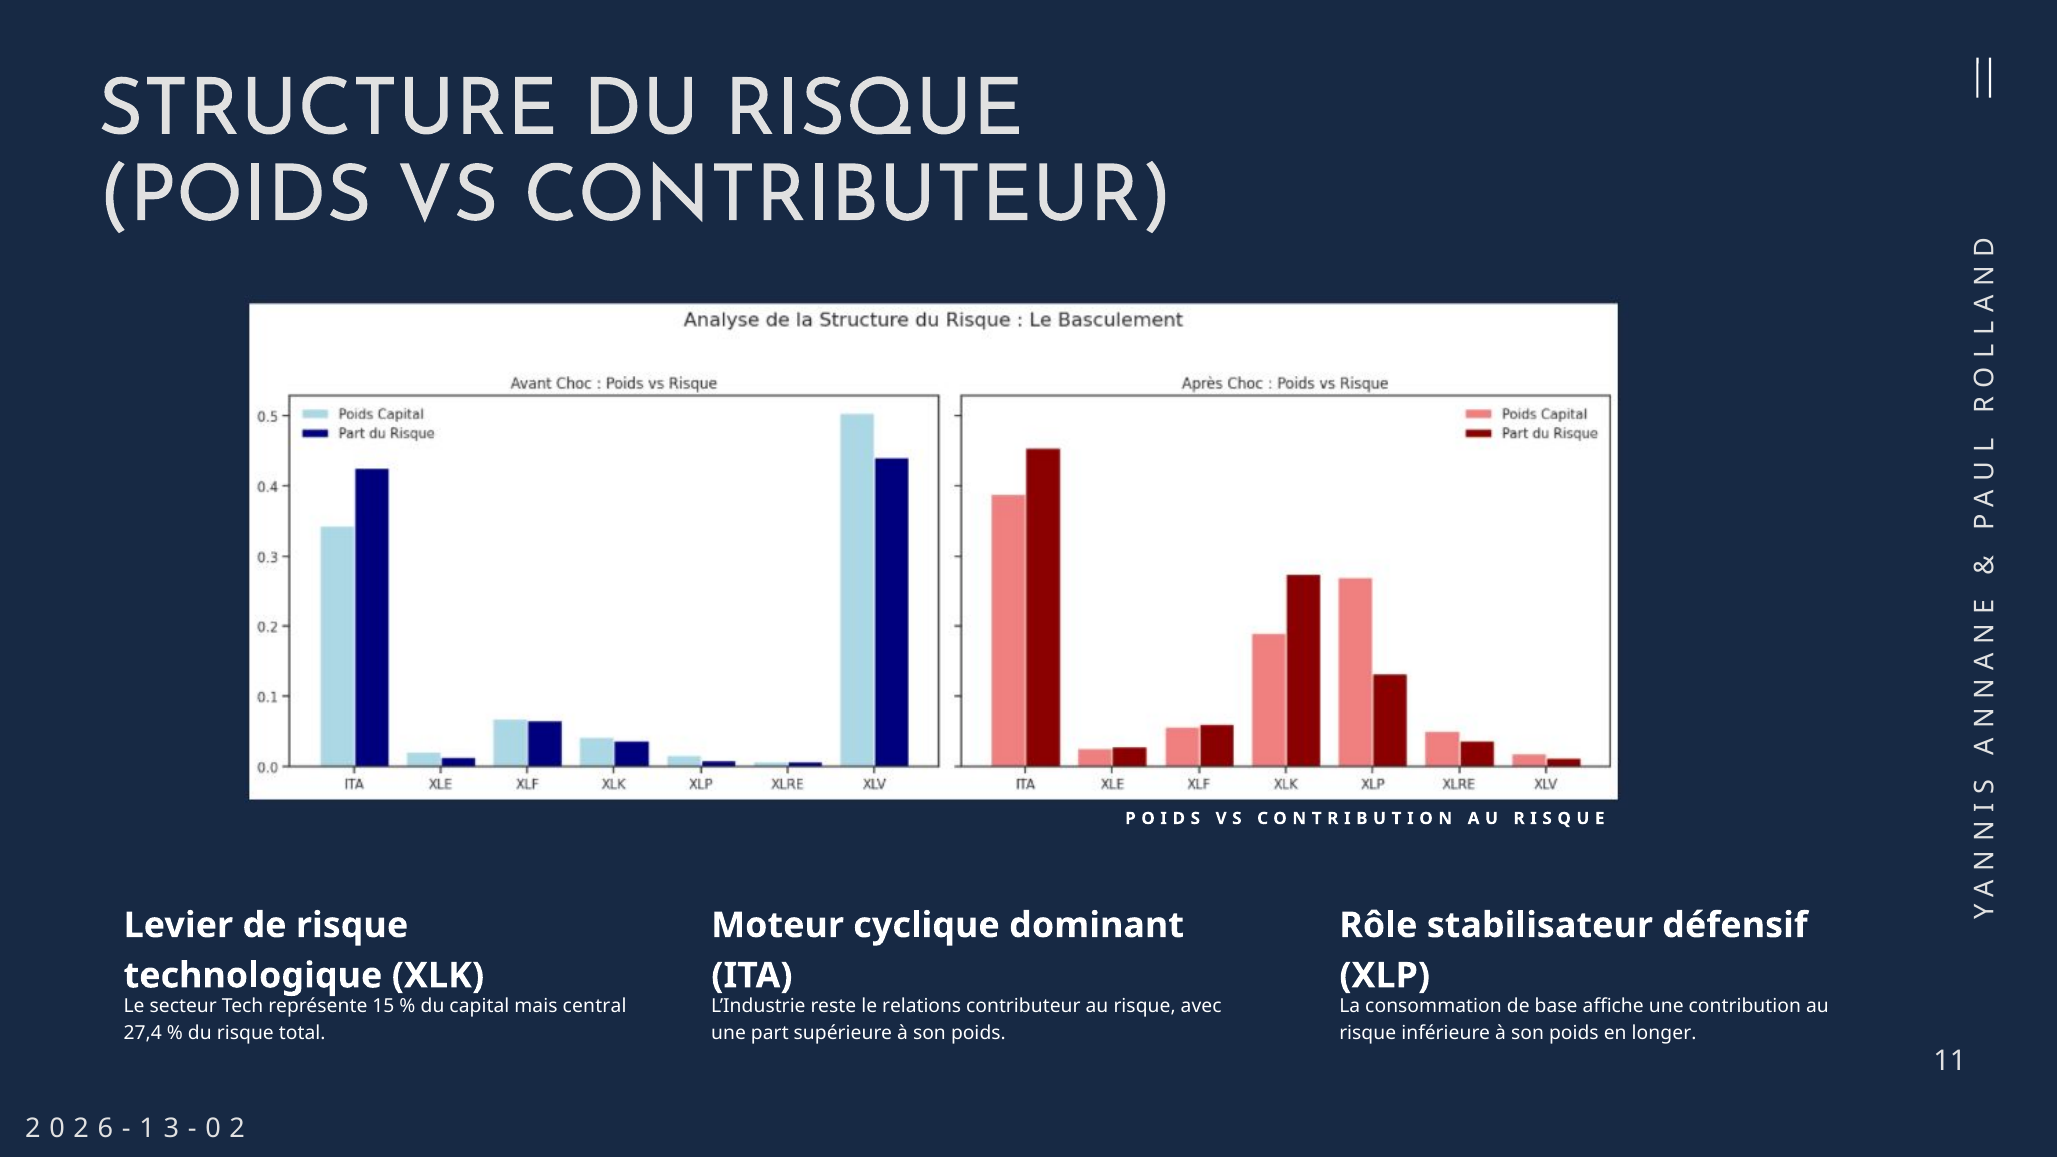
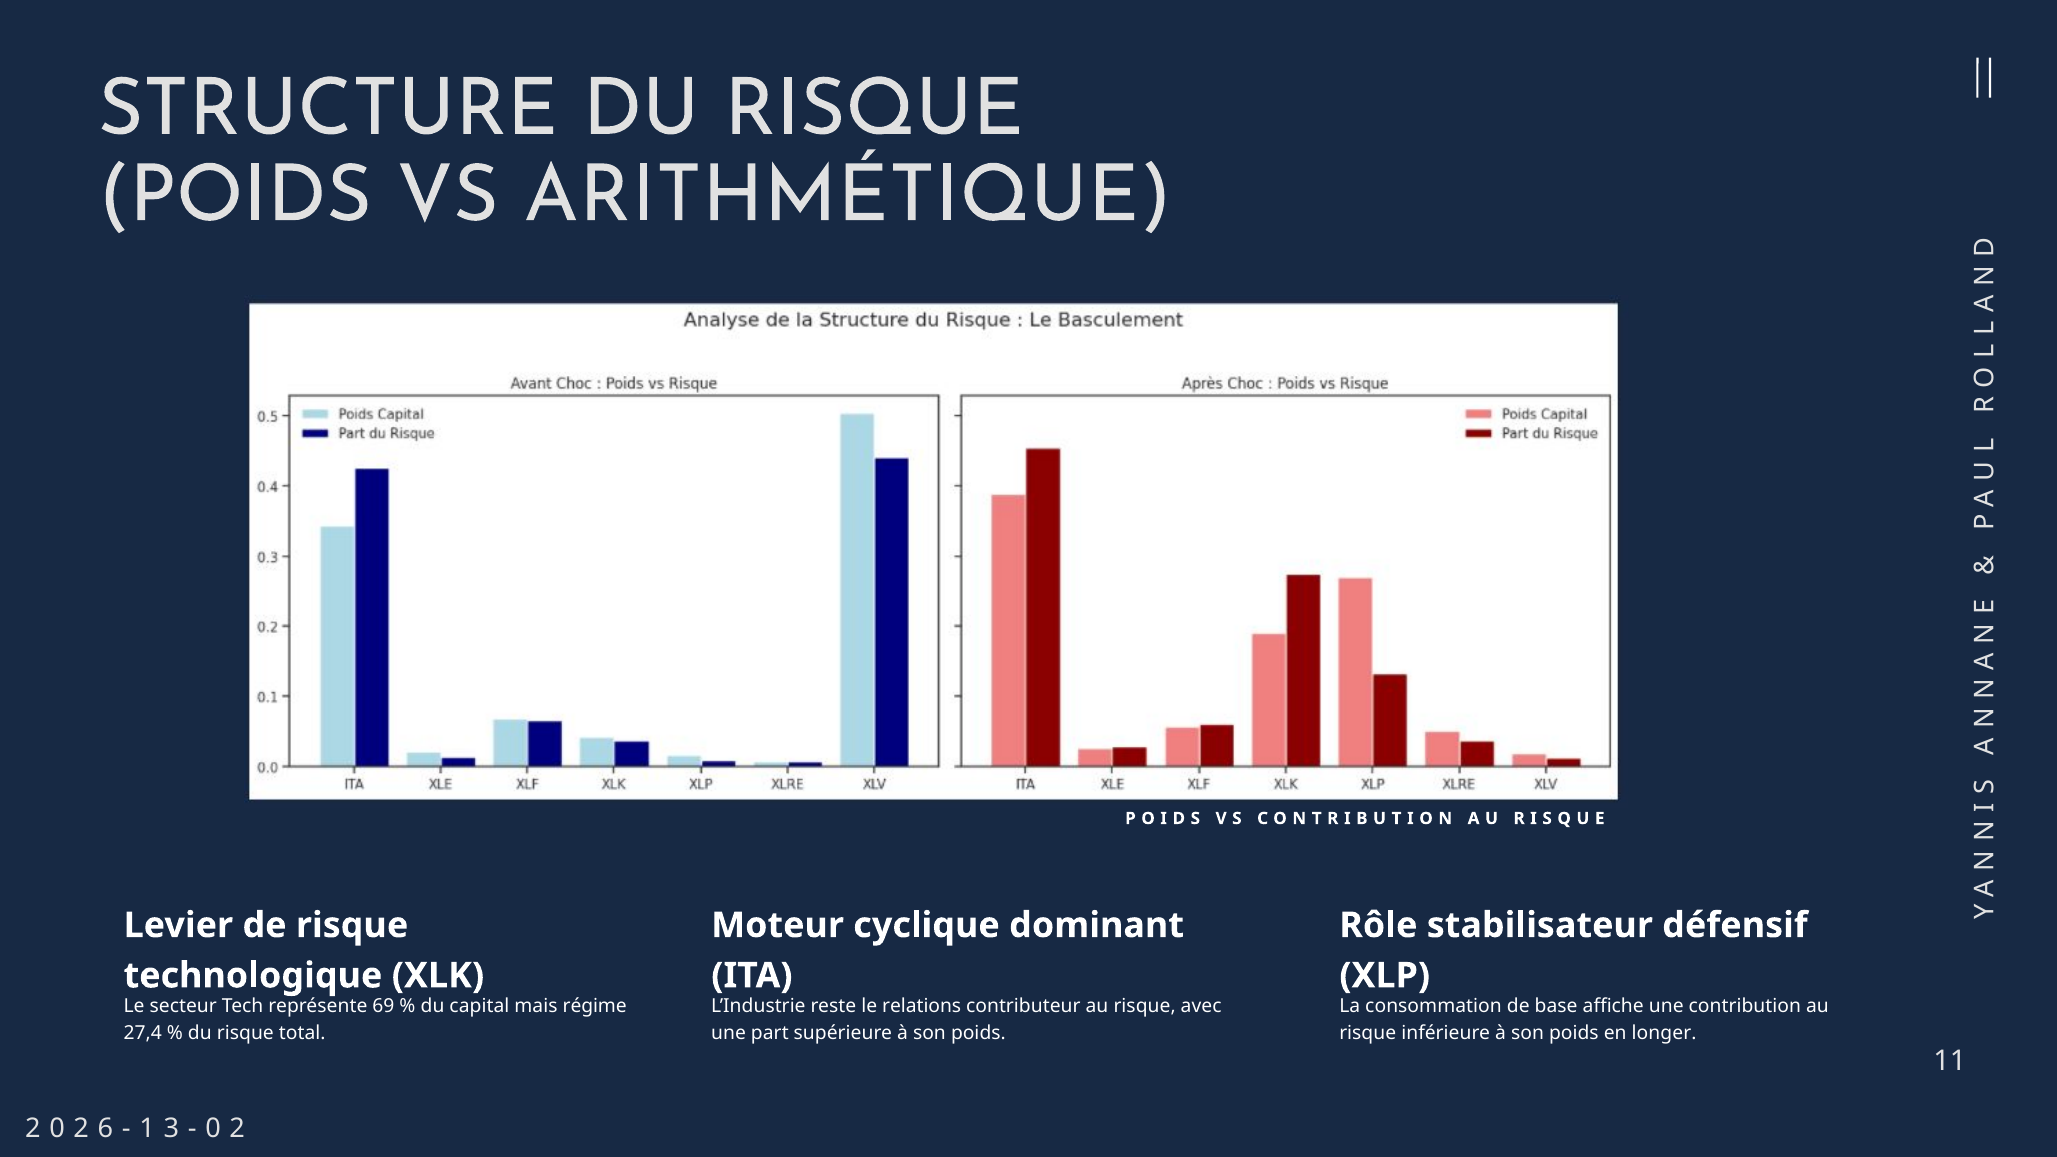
VS CONTRIBUTEUR: CONTRIBUTEUR -> ARITHMÉTIQUE (848, 194)
15: 15 -> 69 (383, 1006)
central: central -> régime (595, 1006)
